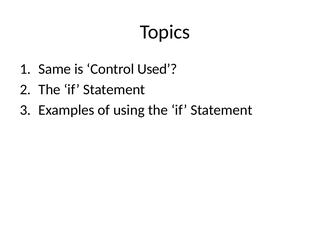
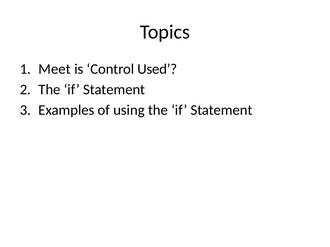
Same: Same -> Meet (55, 69)
